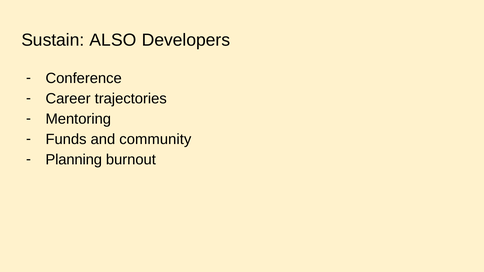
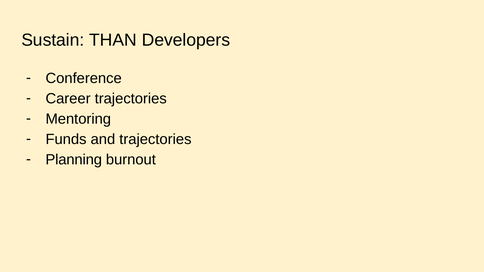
ALSO: ALSO -> THAN (113, 40)
and community: community -> trajectories (155, 139)
